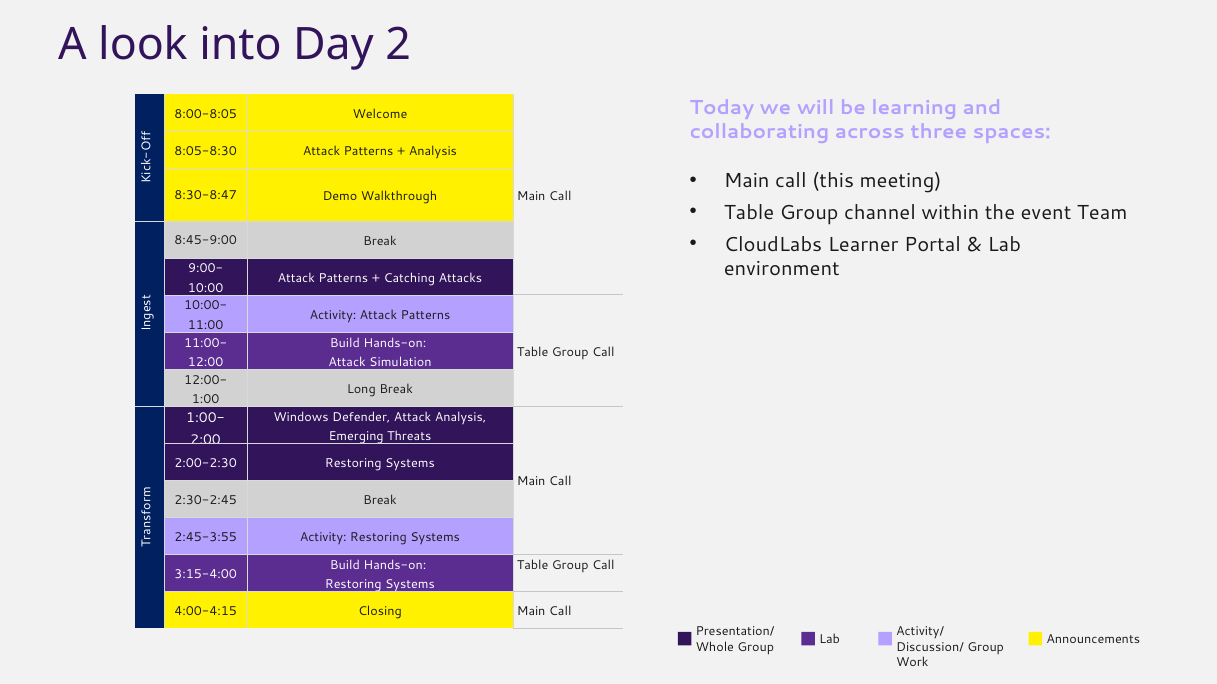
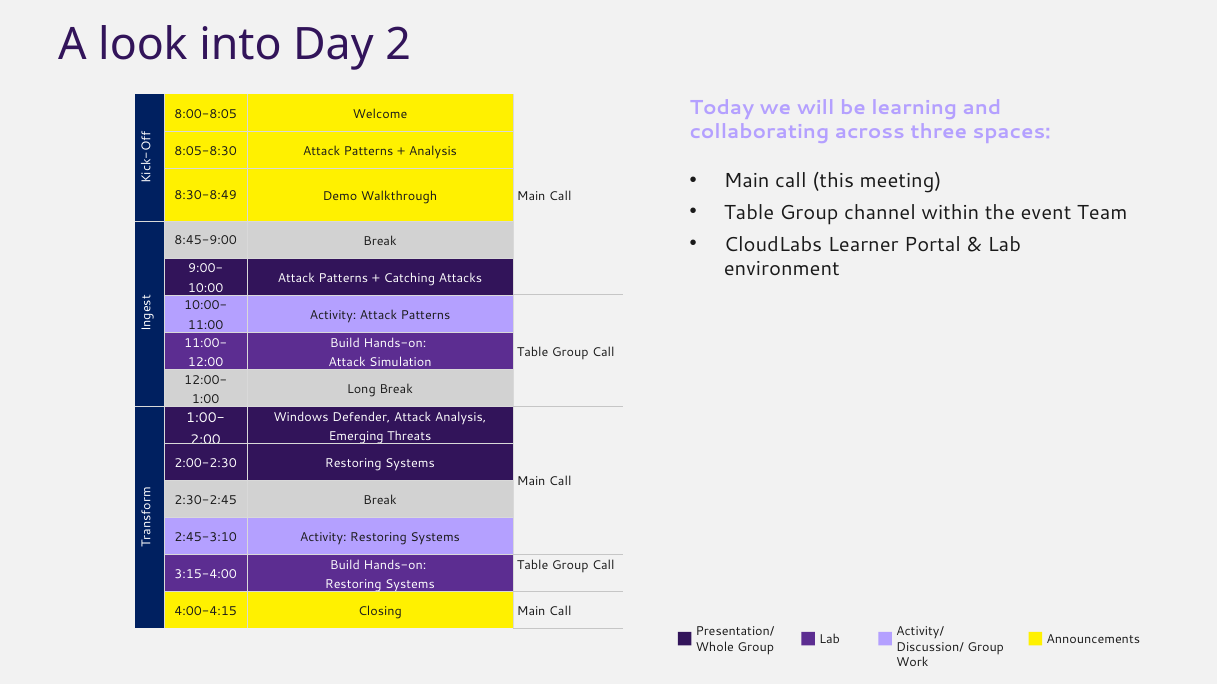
8:30-8:47: 8:30-8:47 -> 8:30-8:49 (206, 196)
2:45-3:55: 2:45-3:55 -> 2:45-3:10 (206, 537)
